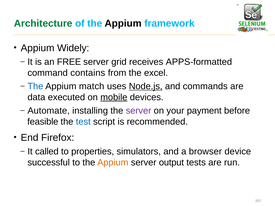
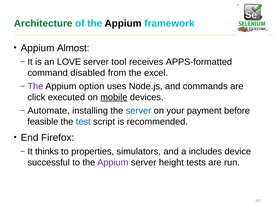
Widely: Widely -> Almost (73, 48)
FREE: FREE -> LOVE (69, 62)
grid: grid -> tool (119, 62)
contains: contains -> disabled (88, 73)
The colour: blue -> purple (35, 86)
match: match -> option (92, 86)
Node.js underline: present -> none (146, 86)
data: data -> click (36, 97)
server colour: purple -> blue (138, 111)
called: called -> thinks (47, 152)
browser: browser -> includes (205, 152)
Appium colour: orange -> purple (113, 163)
output: output -> height (171, 163)
